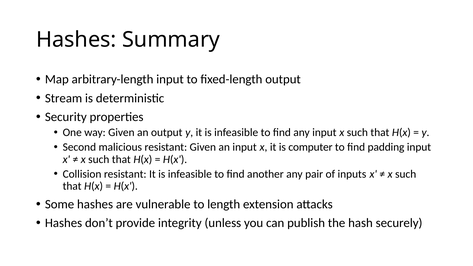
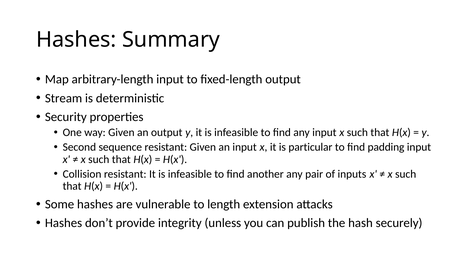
malicious: malicious -> sequence (120, 147)
computer: computer -> particular (310, 147)
